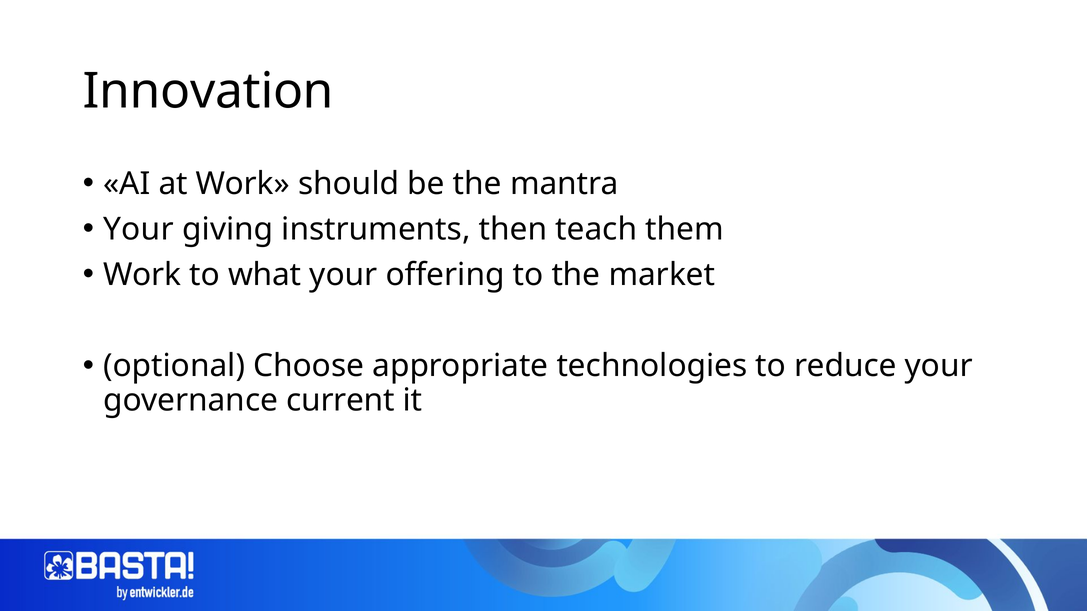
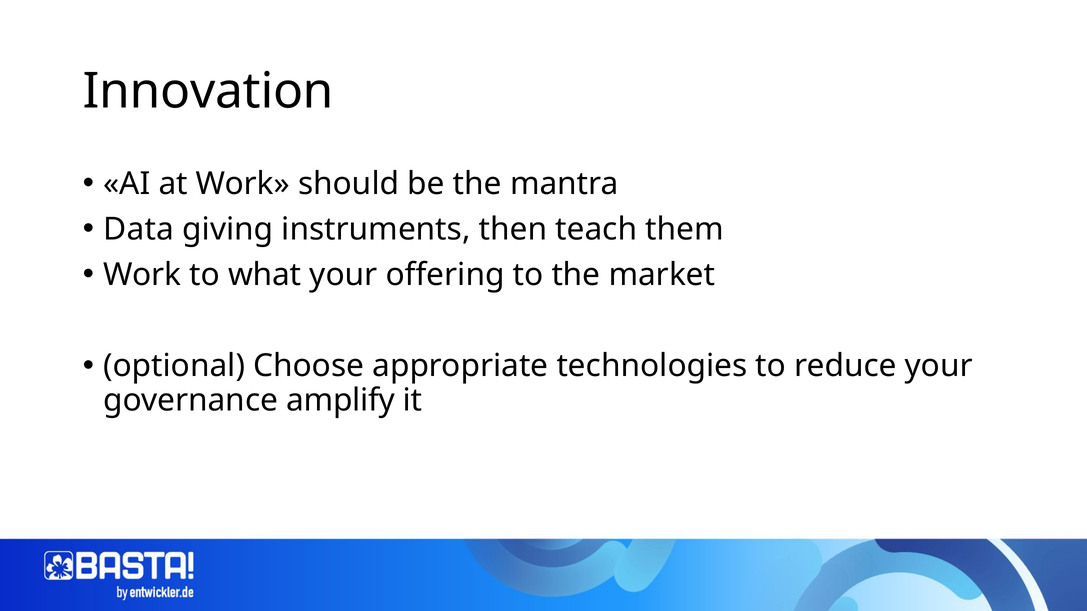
Your: Your -> Data (139, 229)
current: current -> amplify (341, 400)
